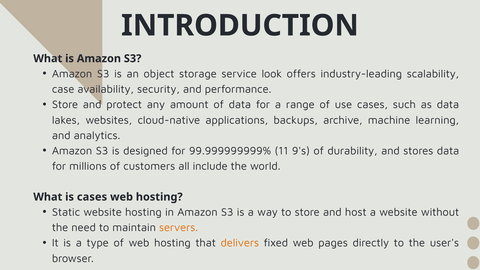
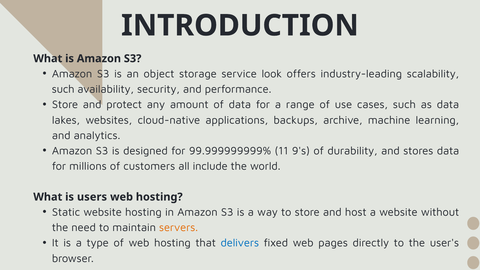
case: case -> such (63, 89)
is cases: cases -> users (92, 197)
delivers colour: orange -> blue (240, 243)
